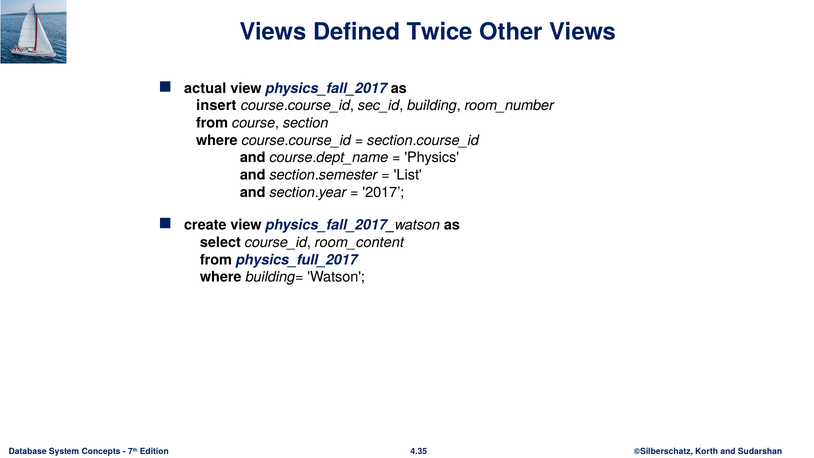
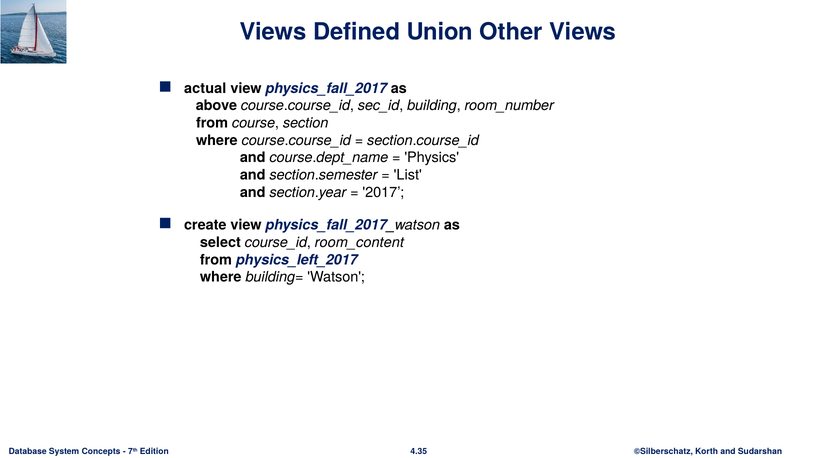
Twice: Twice -> Union (440, 32)
insert: insert -> above (216, 106)
physics_full_2017: physics_full_2017 -> physics_left_2017 (297, 260)
